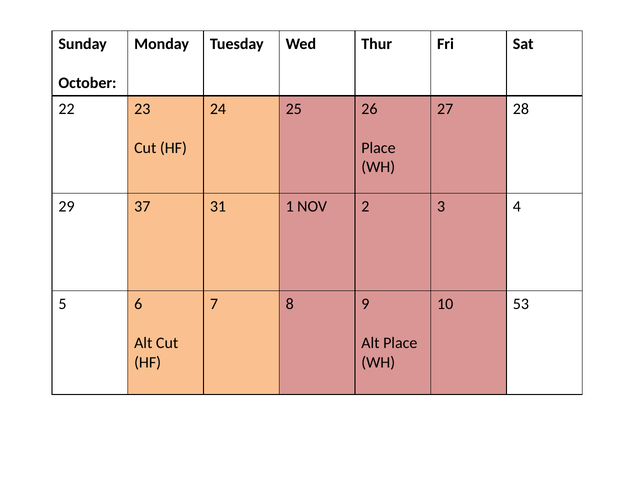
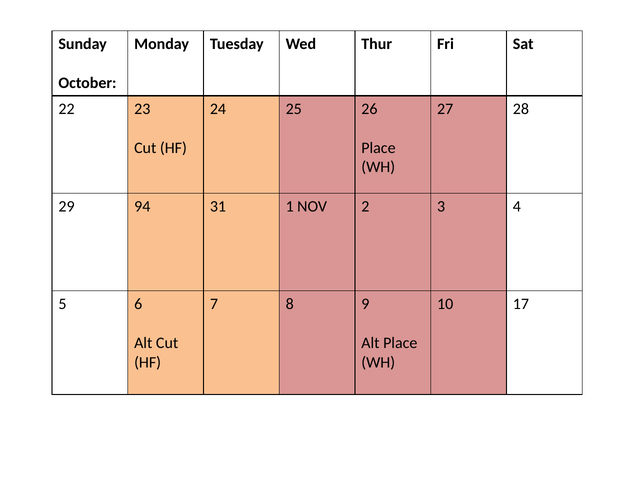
37: 37 -> 94 (142, 206)
53: 53 -> 17 (521, 304)
